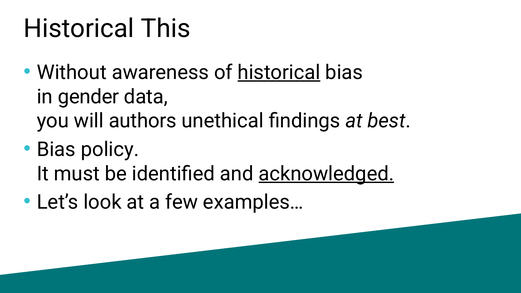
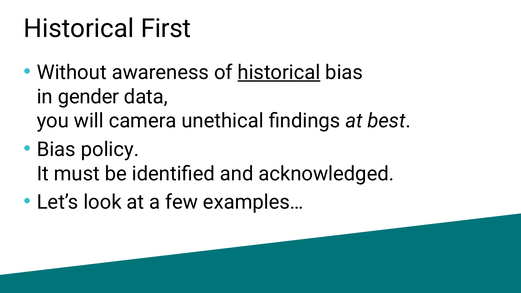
This: This -> First (166, 28)
authors: authors -> camera (143, 121)
acknowledged underline: present -> none (326, 174)
